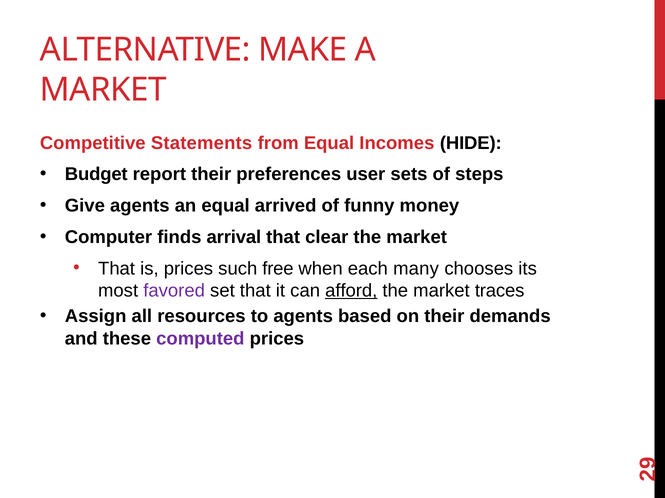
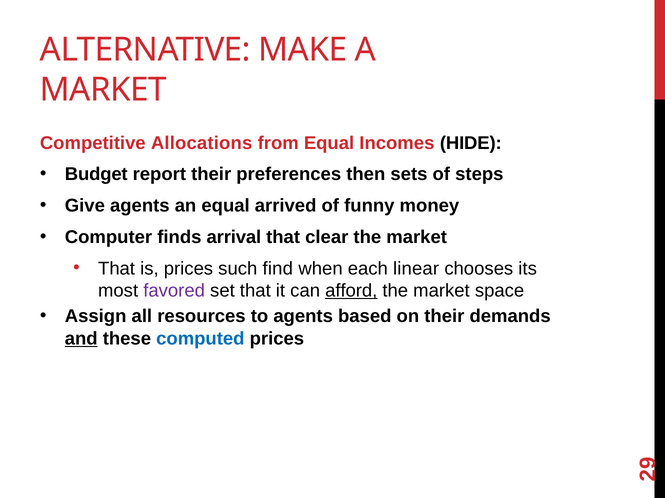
Statements: Statements -> Allocations (202, 143)
user: user -> then (366, 175)
free: free -> find (278, 269)
many: many -> linear (416, 269)
traces: traces -> space (500, 291)
and underline: none -> present (81, 339)
computed colour: purple -> blue (200, 339)
